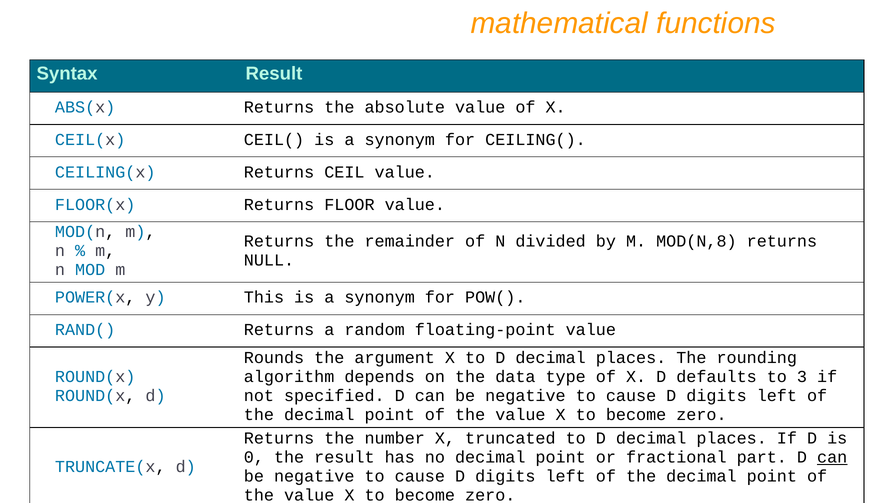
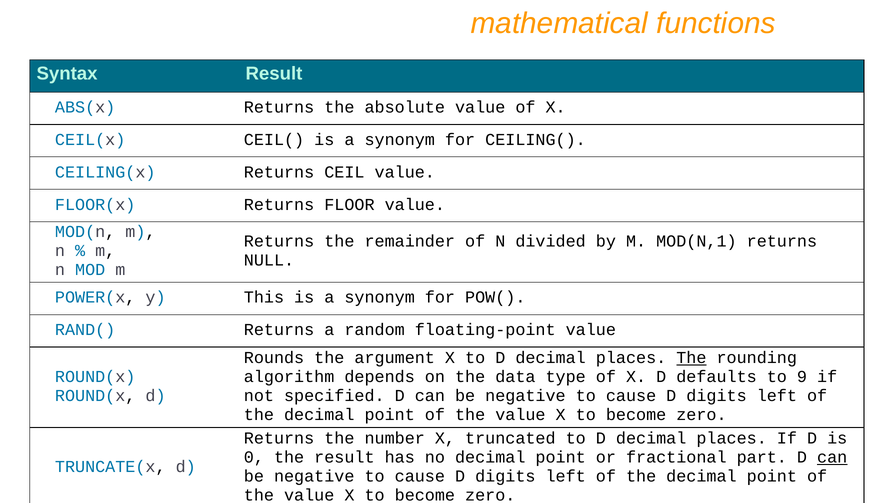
MOD(N,8: MOD(N,8 -> MOD(N,1 (696, 241)
The underline: none -> present (691, 358)
3: 3 -> 9 (802, 377)
